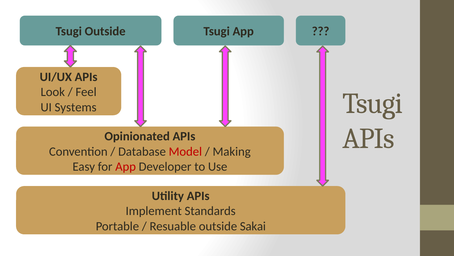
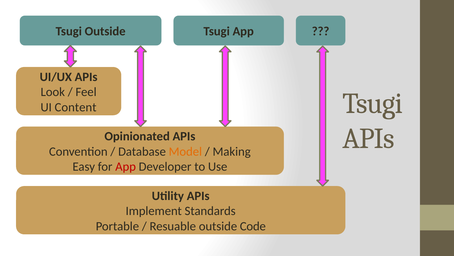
Systems: Systems -> Content (76, 107)
Model colour: red -> orange (185, 151)
Sakai: Sakai -> Code (253, 226)
